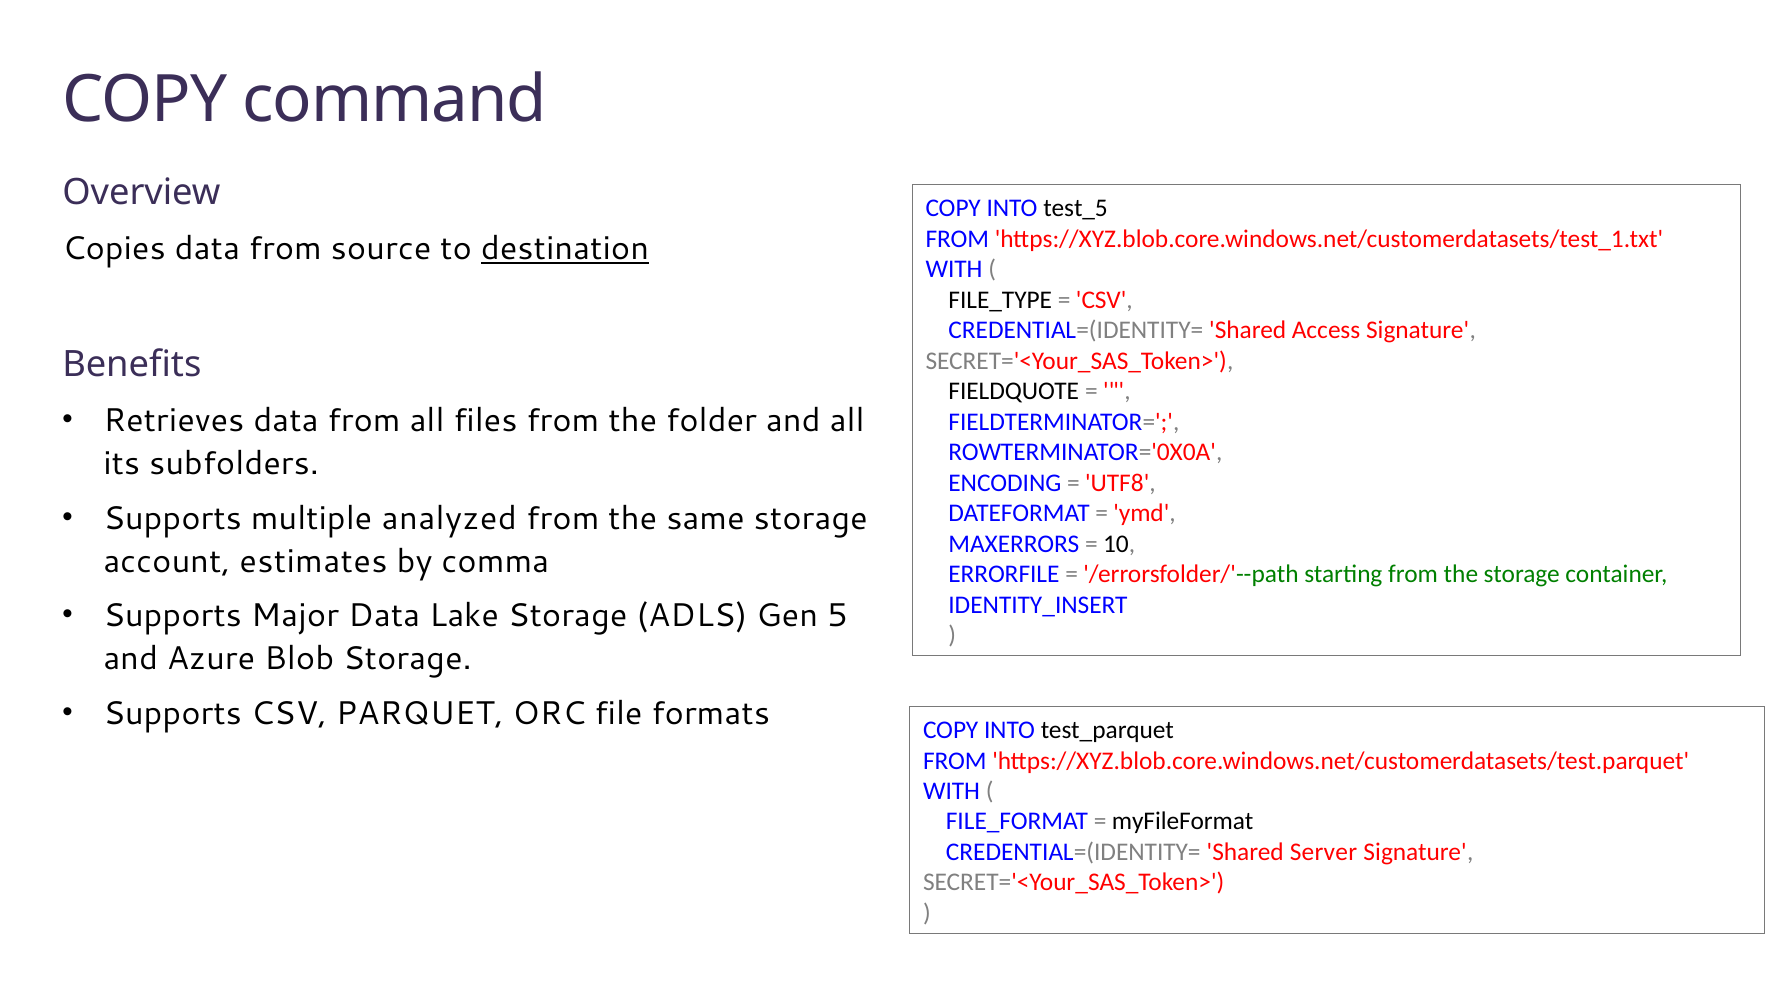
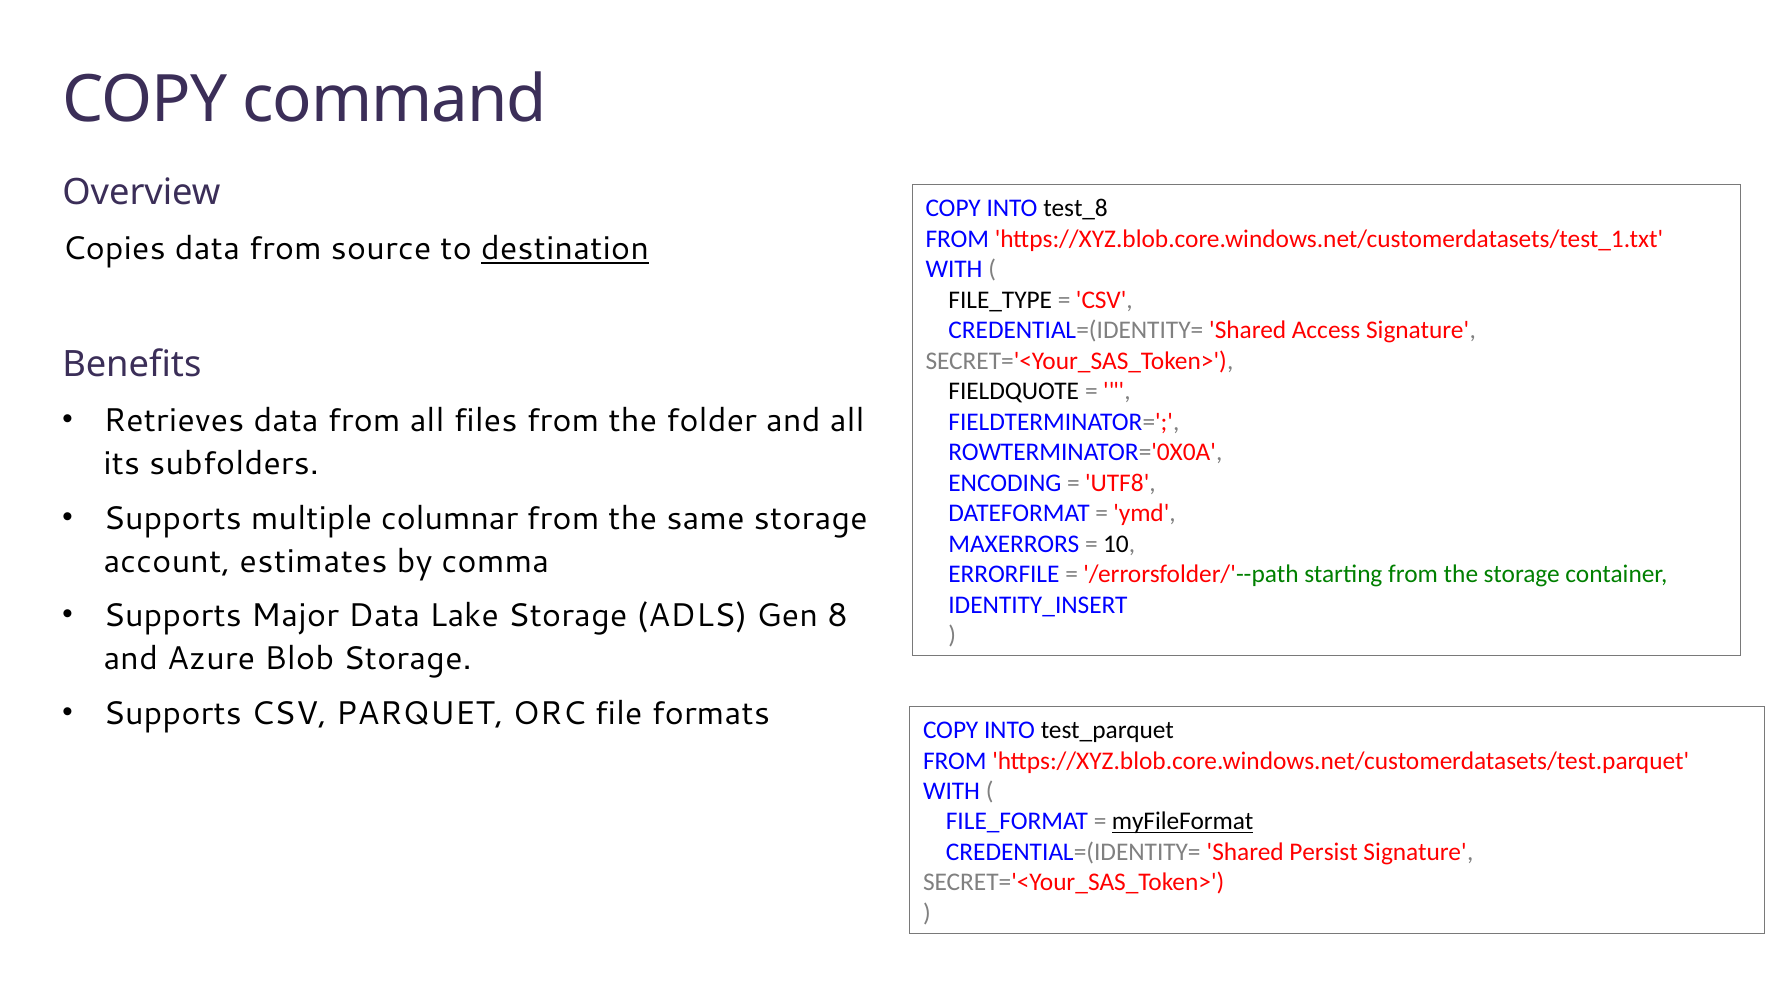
test_5: test_5 -> test_8 (1076, 208)
analyzed: analyzed -> columnar (450, 518)
5: 5 -> 8 (838, 616)
myFileFormat underline: none -> present (1183, 822)
Server: Server -> Persist (1324, 852)
